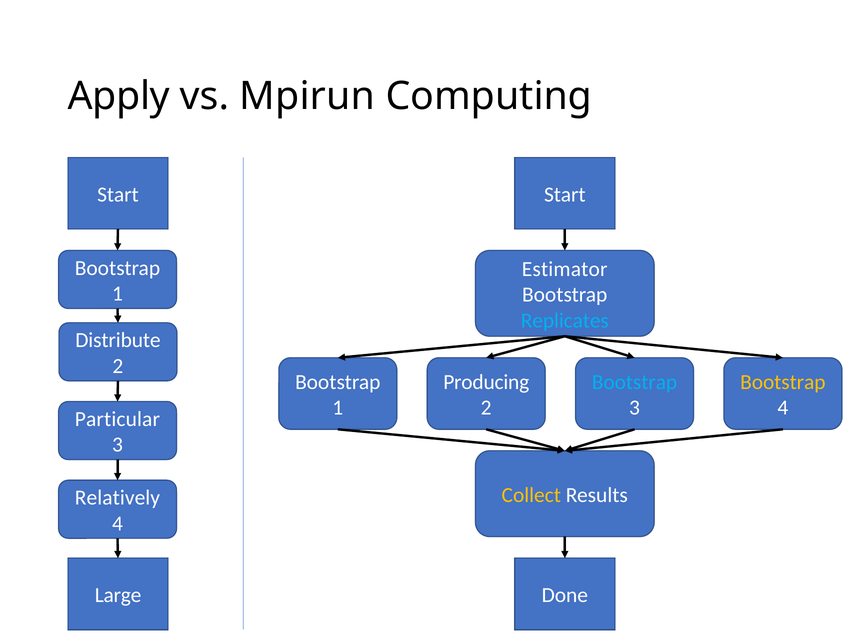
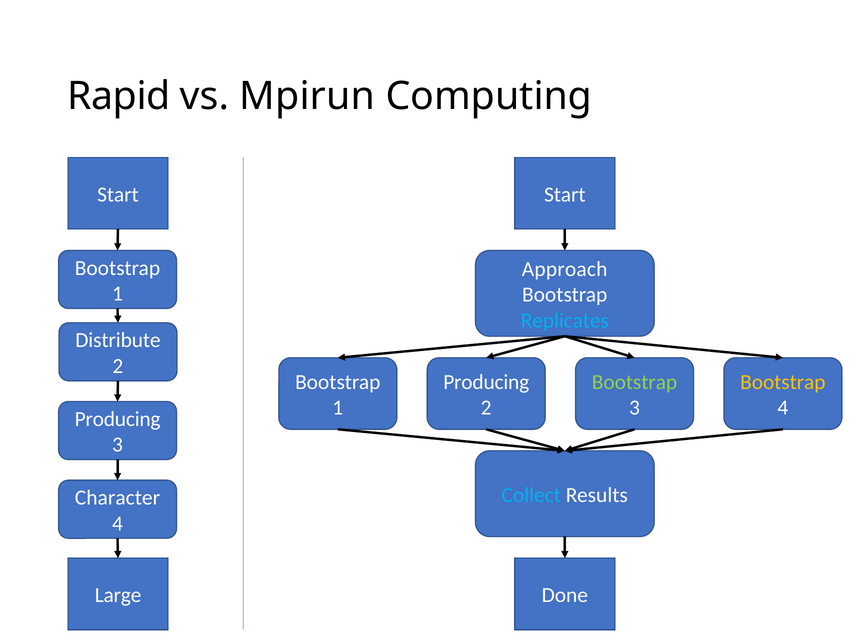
Apply: Apply -> Rapid (119, 96)
Estimator: Estimator -> Approach (565, 269)
Bootstrap colour: light blue -> light green (635, 382)
Particular: Particular -> Producing (118, 419)
Collect colour: yellow -> light blue (531, 495)
Relatively: Relatively -> Character (117, 497)
